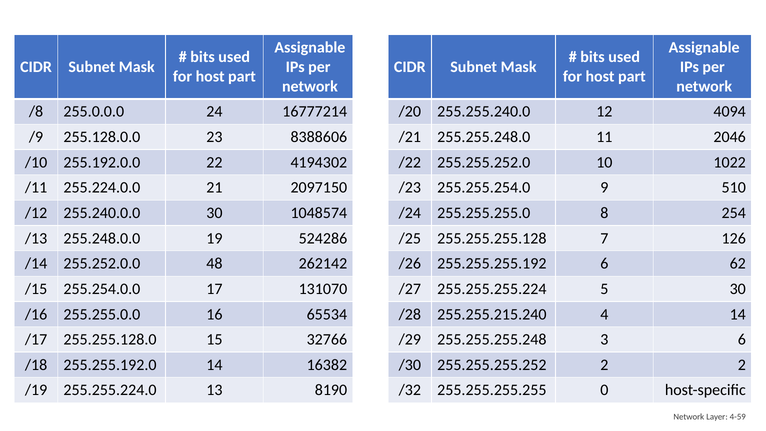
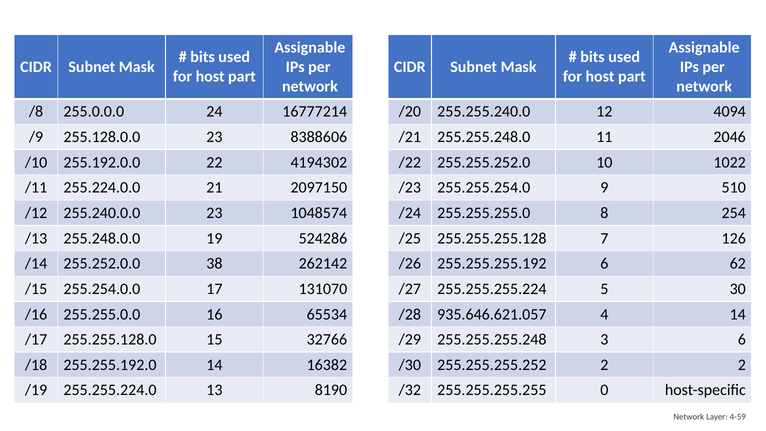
255.240.0.0 30: 30 -> 23 (214, 213)
48: 48 -> 38 (214, 264)
255.255.215.240: 255.255.215.240 -> 935.646.621.057 (492, 314)
